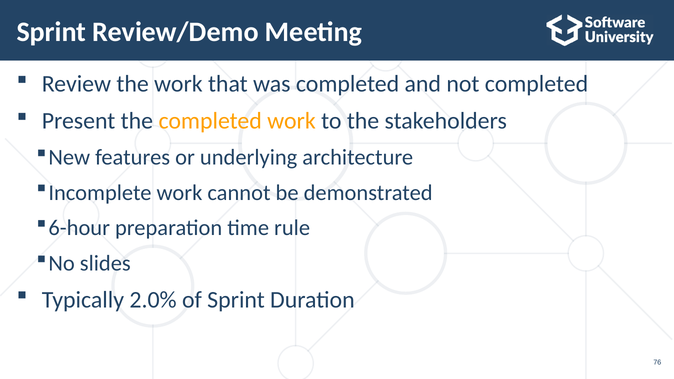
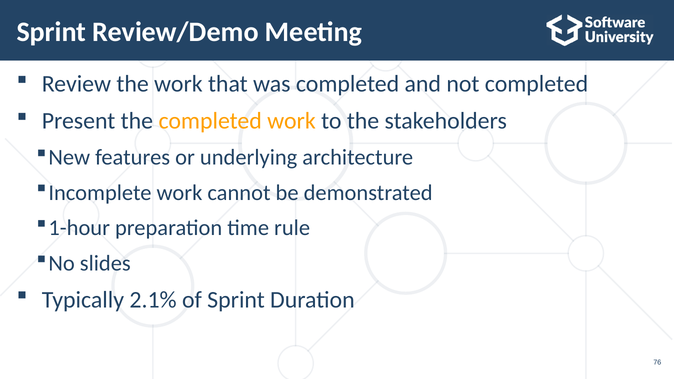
6-hour: 6-hour -> 1-hour (79, 228)
2.0%: 2.0% -> 2.1% (153, 300)
